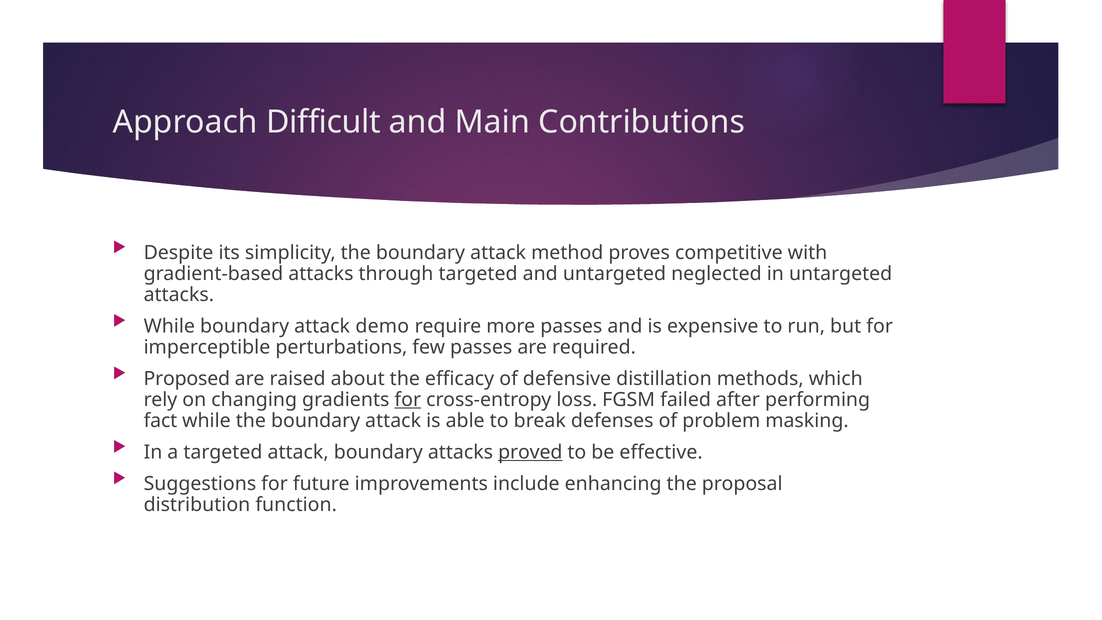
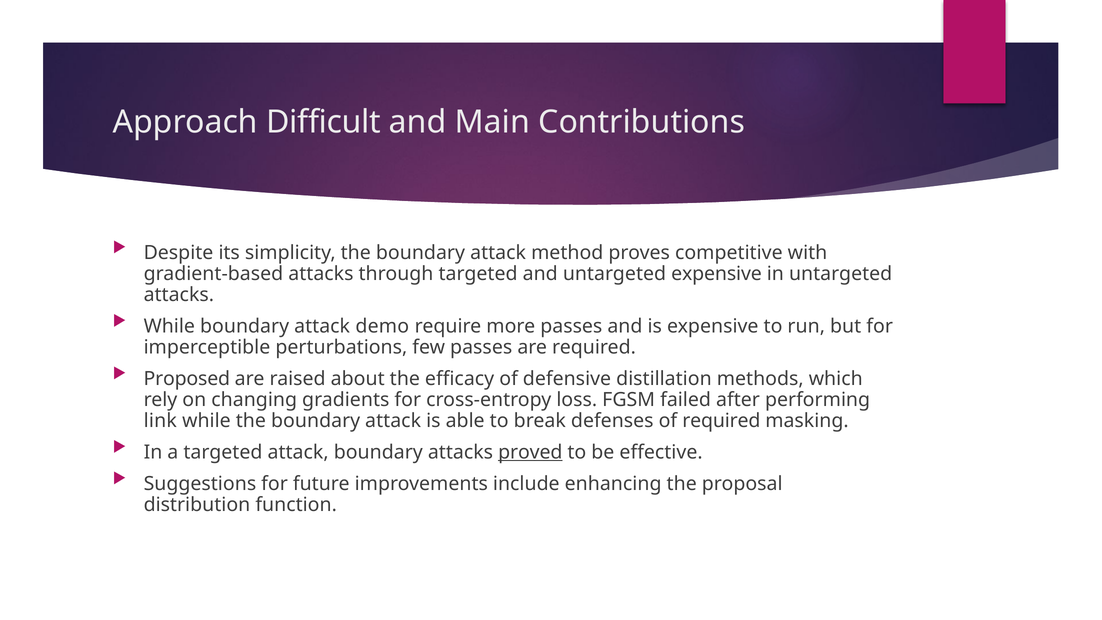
untargeted neglected: neglected -> expensive (716, 274)
for underline: present -> none (408, 400)
fact: fact -> link (160, 421)
of problem: problem -> required (721, 421)
